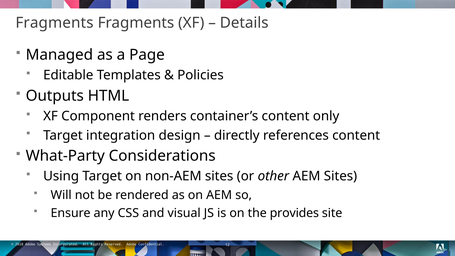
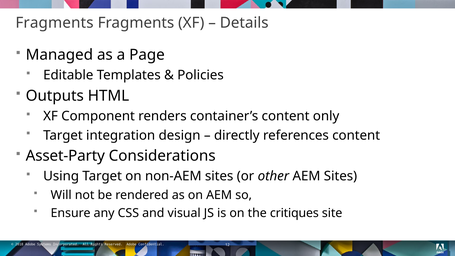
What-Party: What-Party -> Asset-Party (65, 156)
provides: provides -> critiques (294, 213)
